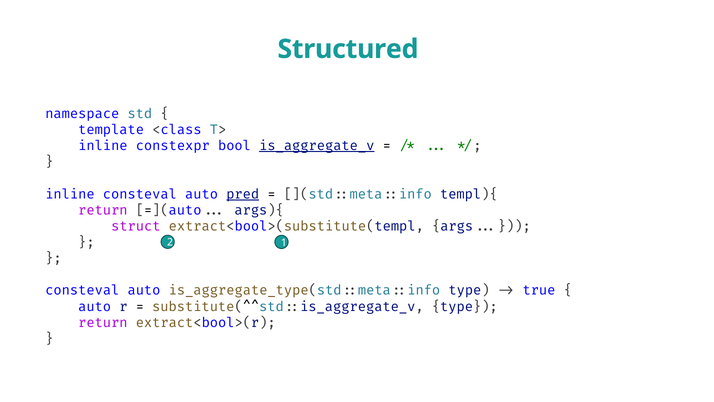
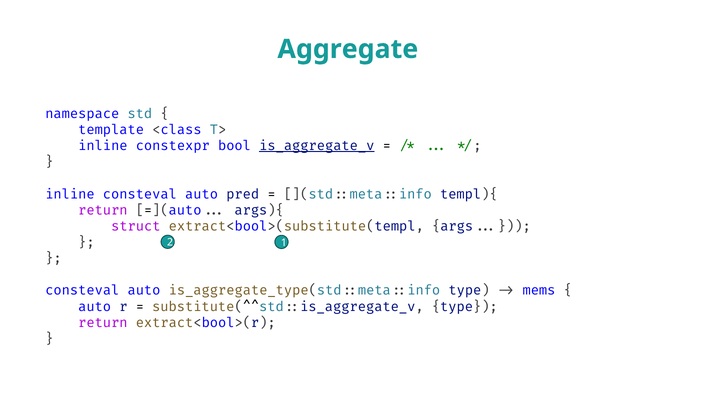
Structured: Structured -> Aggregate (348, 49)
pred underline: present -> none (243, 194)
true: true -> mems (539, 290)
